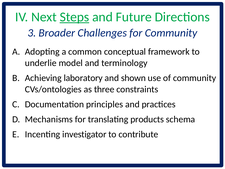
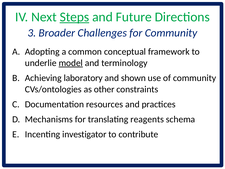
model underline: none -> present (71, 63)
three: three -> other (104, 89)
principles: principles -> resources (105, 104)
products: products -> reagents (147, 119)
